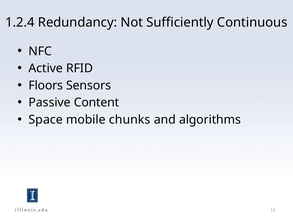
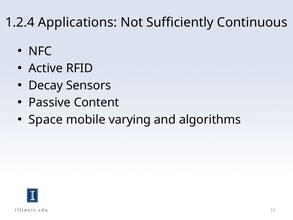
Redundancy: Redundancy -> Applications (77, 22)
Floors: Floors -> Decay (46, 85)
chunks: chunks -> varying (130, 120)
